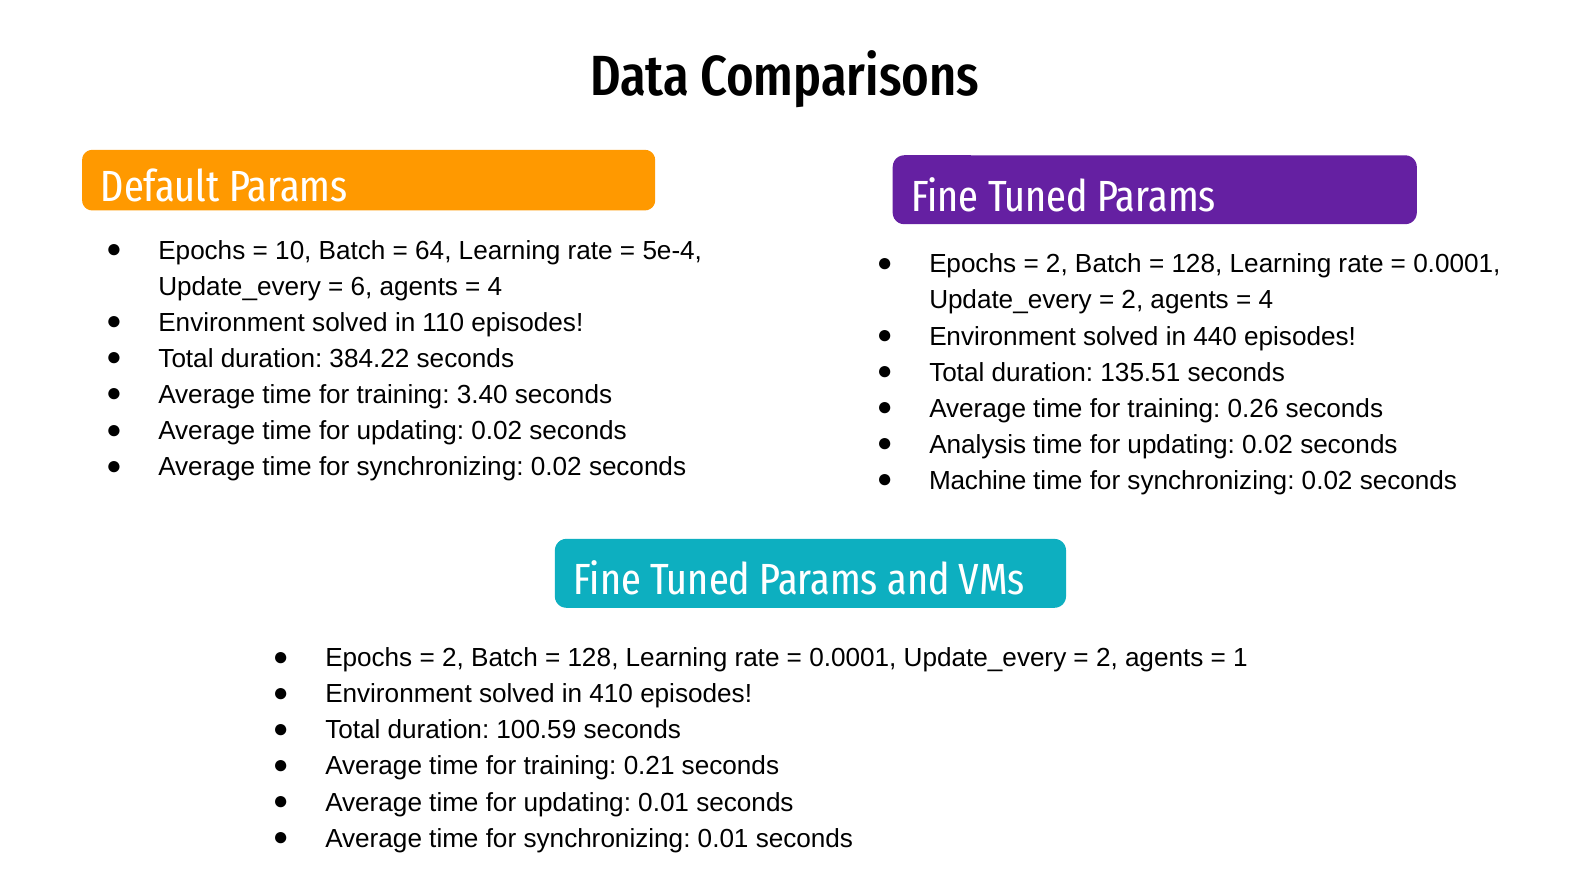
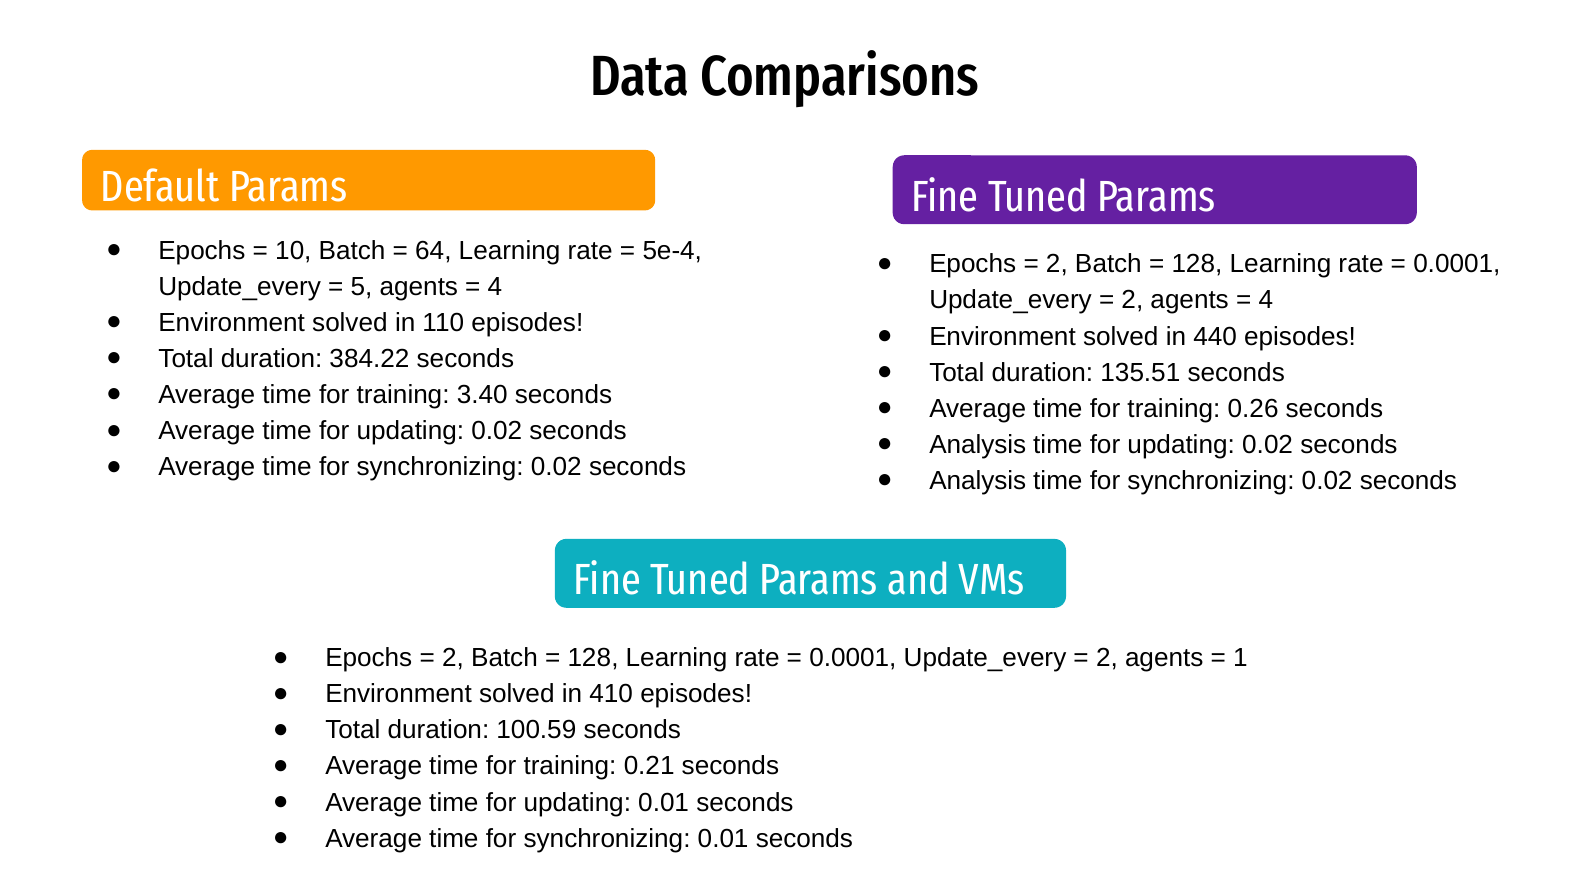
6: 6 -> 5 (362, 287)
Machine: Machine -> Analysis (978, 481)
